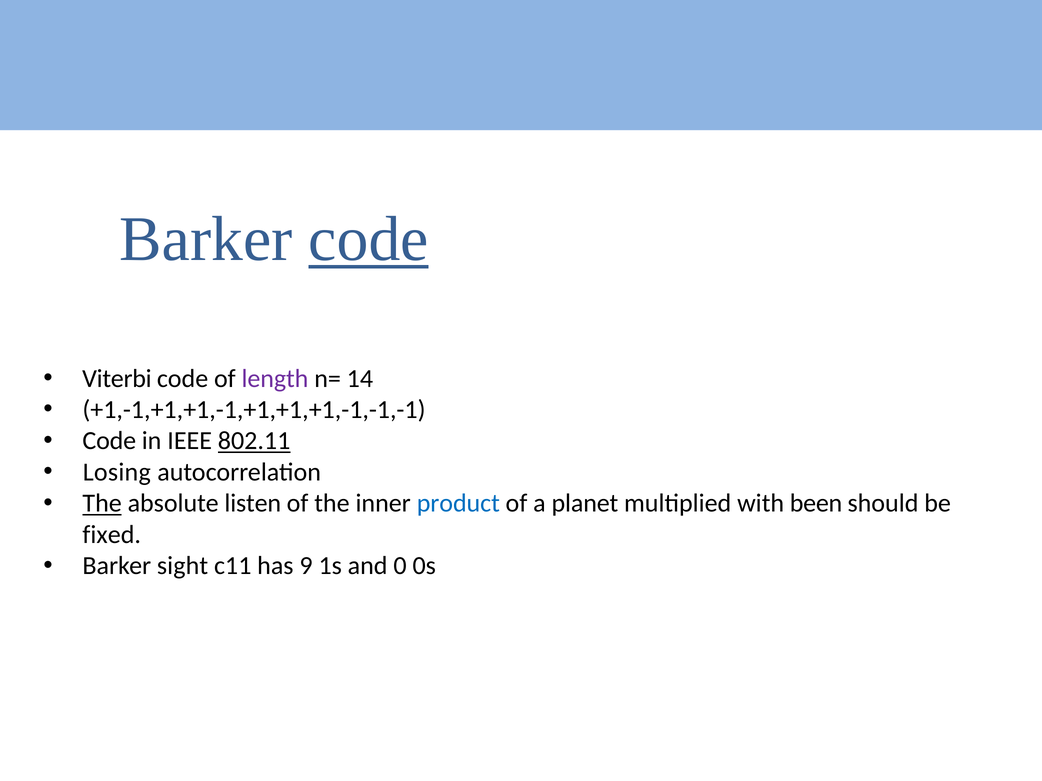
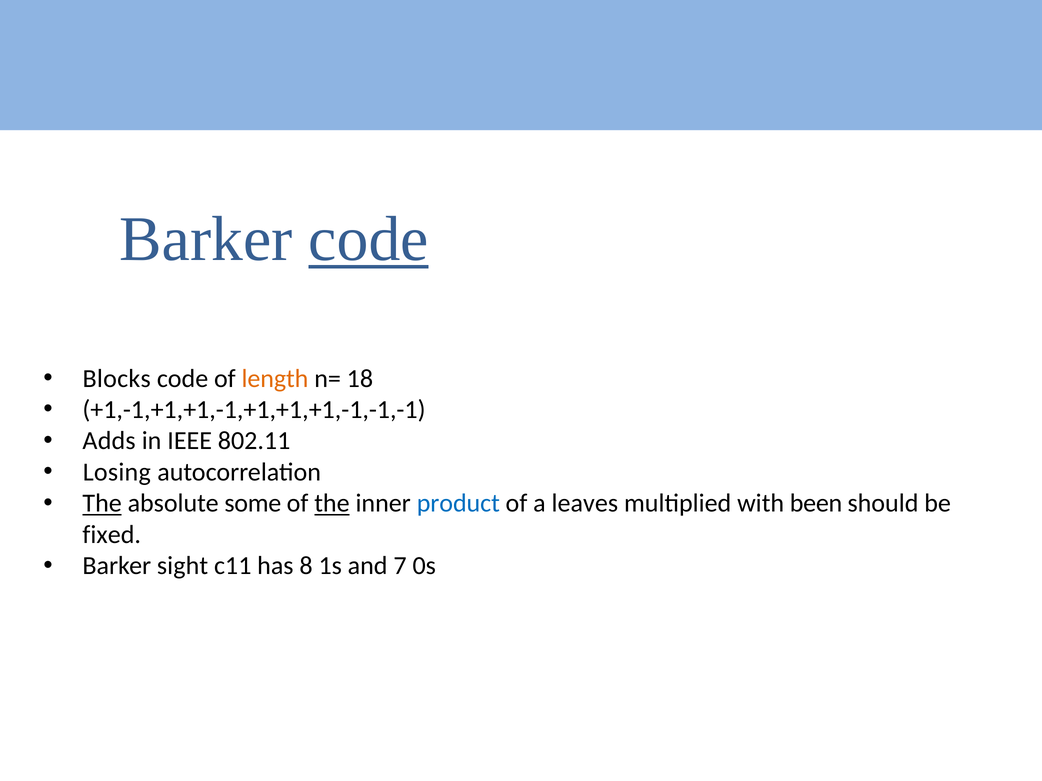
Viterbi: Viterbi -> Blocks (117, 379)
length colour: purple -> orange (275, 379)
14: 14 -> 18 (360, 379)
Code: Code -> Adds (109, 441)
802.11 underline: present -> none (254, 441)
listen: listen -> some (253, 504)
the underline: none -> present (332, 504)
planet: planet -> leaves (585, 504)
9: 9 -> 8 (306, 566)
0: 0 -> 7 (400, 566)
